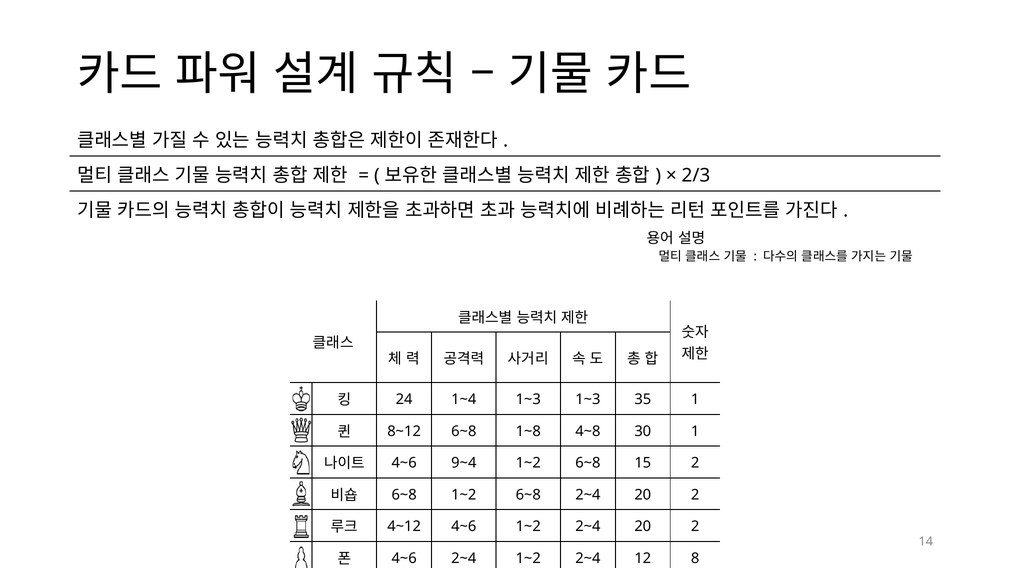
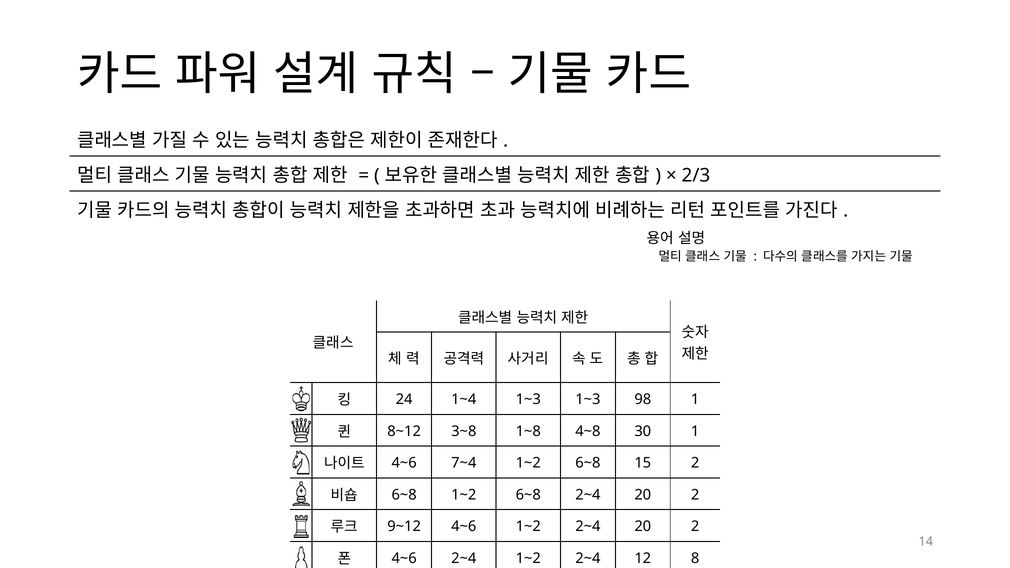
35: 35 -> 98 (643, 400)
8~12 6~8: 6~8 -> 3~8 (464, 431)
9~4: 9~4 -> 7~4 (464, 463)
4~12: 4~12 -> 9~12 (404, 527)
